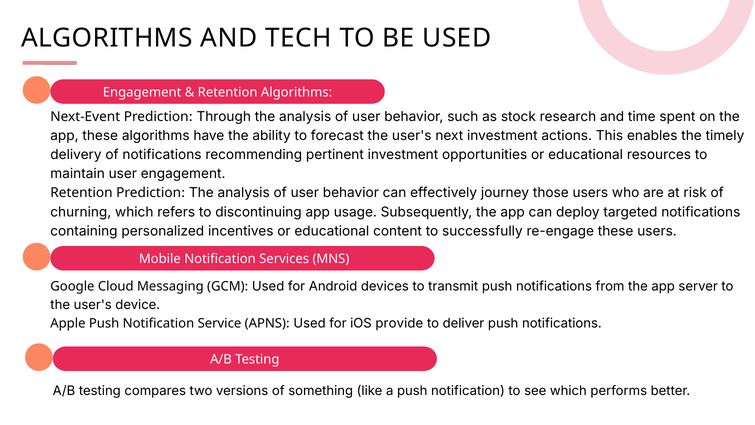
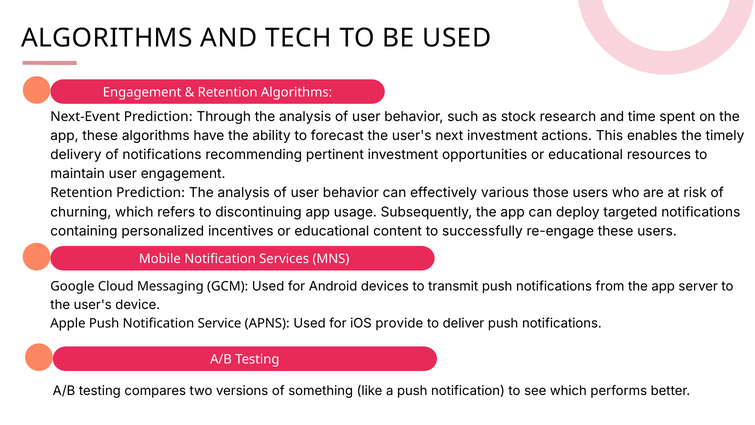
journey: journey -> various (505, 193)
